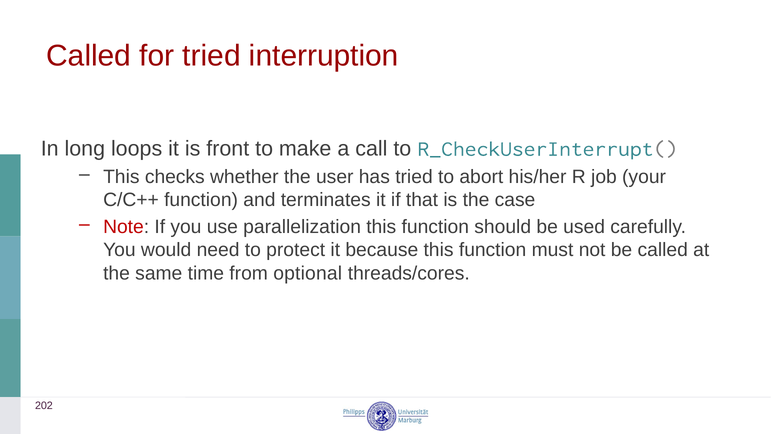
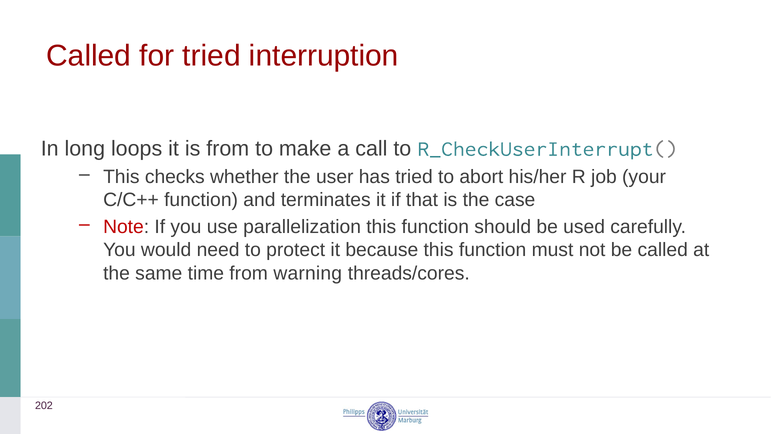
is front: front -> from (228, 149)
optional: optional -> warning (308, 273)
